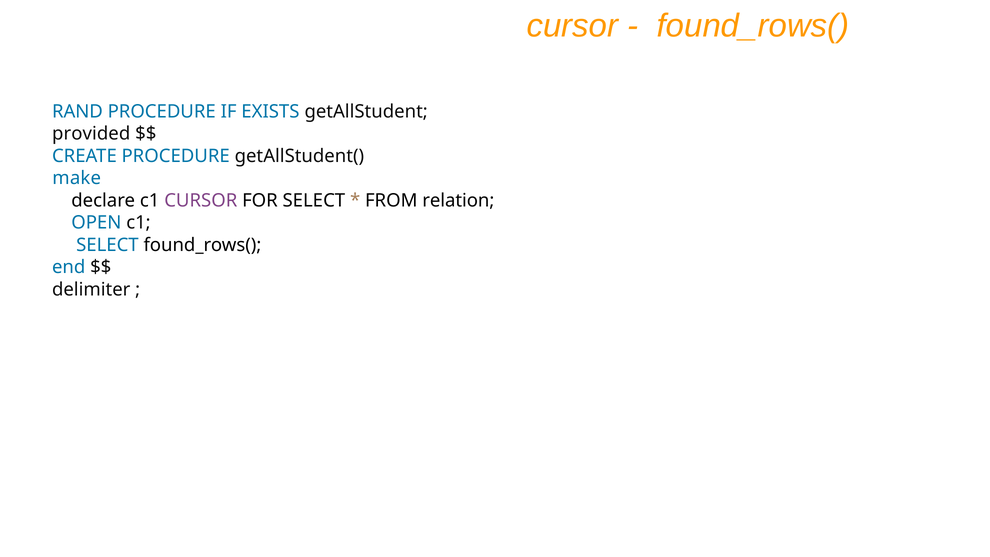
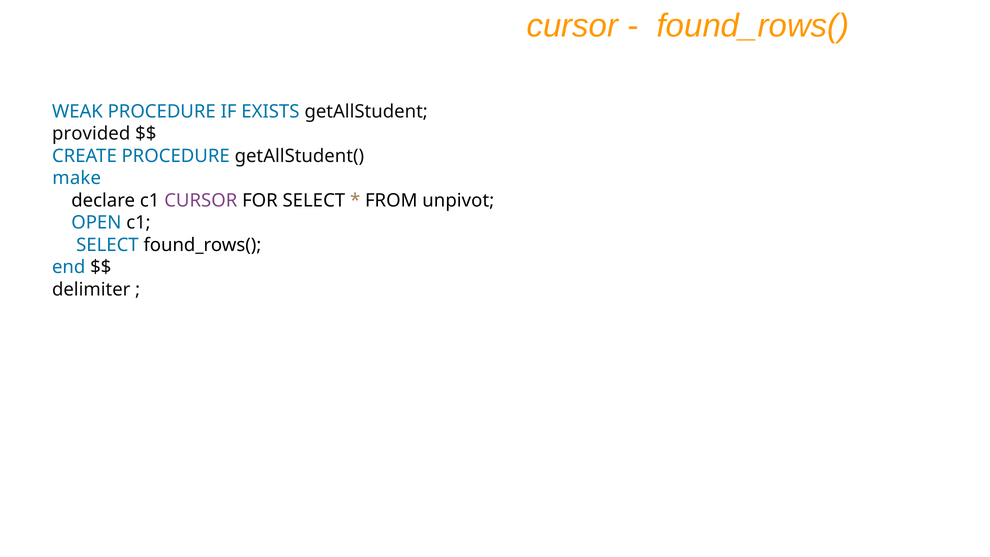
RAND: RAND -> WEAK (77, 111)
relation: relation -> unpivot (458, 200)
